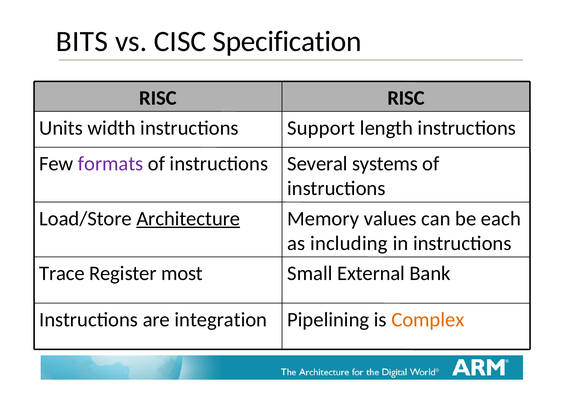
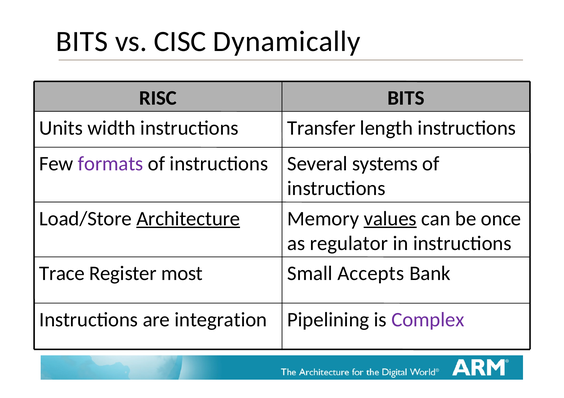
Specification: Specification -> Dynamically (287, 42)
RISC: RISC -> BITS (406, 98)
Support: Support -> Transfer (321, 128)
values underline: none -> present (390, 219)
each: each -> once (501, 219)
including: including -> regulator (349, 244)
External: External -> Accepts (371, 274)
Complex colour: orange -> purple (428, 320)
